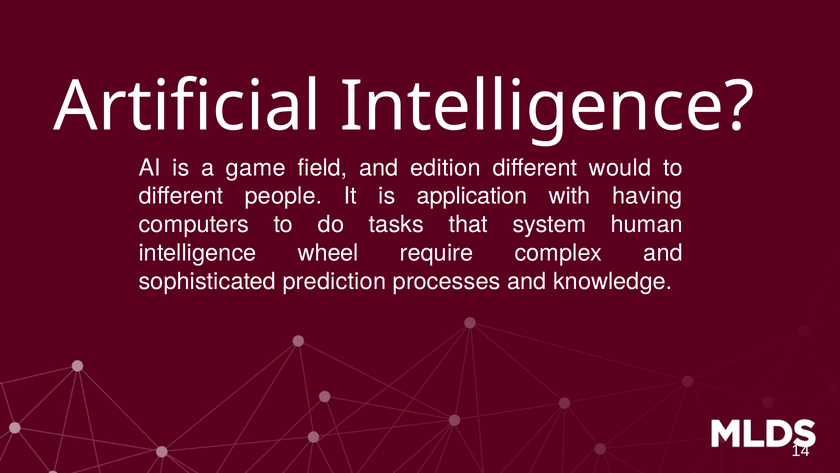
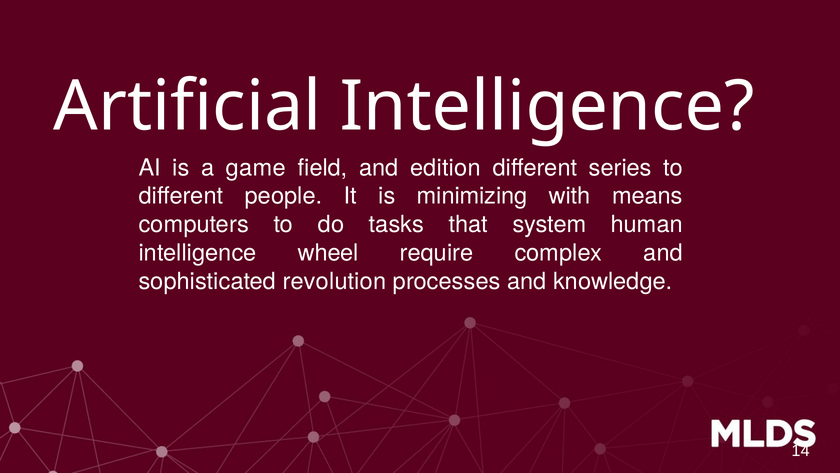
would: would -> series (620, 168)
application: application -> minimizing (472, 196)
having: having -> means (647, 196)
prediction: prediction -> revolution (334, 281)
